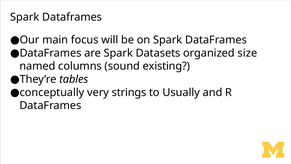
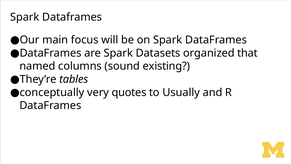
size: size -> that (248, 53)
strings: strings -> quotes (129, 92)
